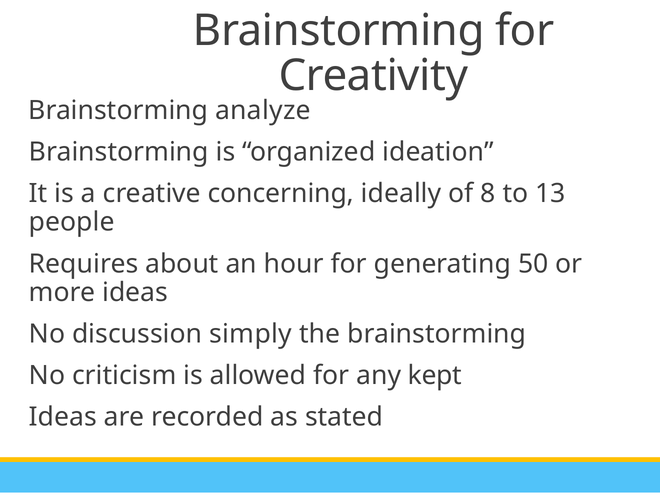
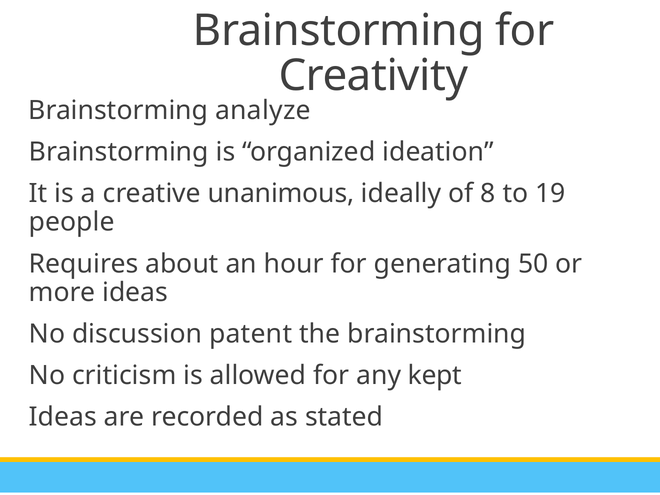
concerning: concerning -> unanimous (281, 193)
13: 13 -> 19 (550, 193)
simply: simply -> patent (251, 334)
